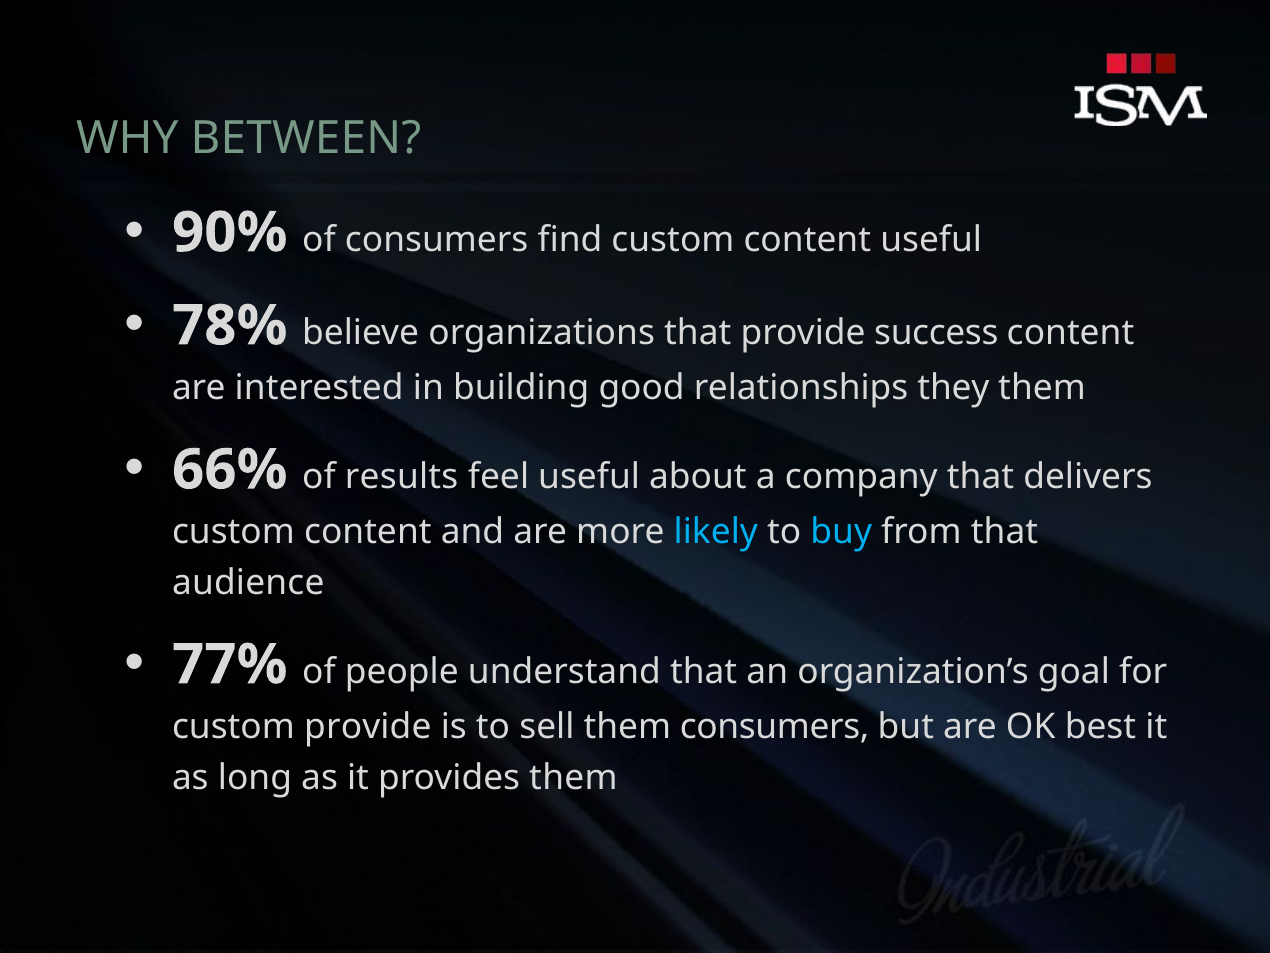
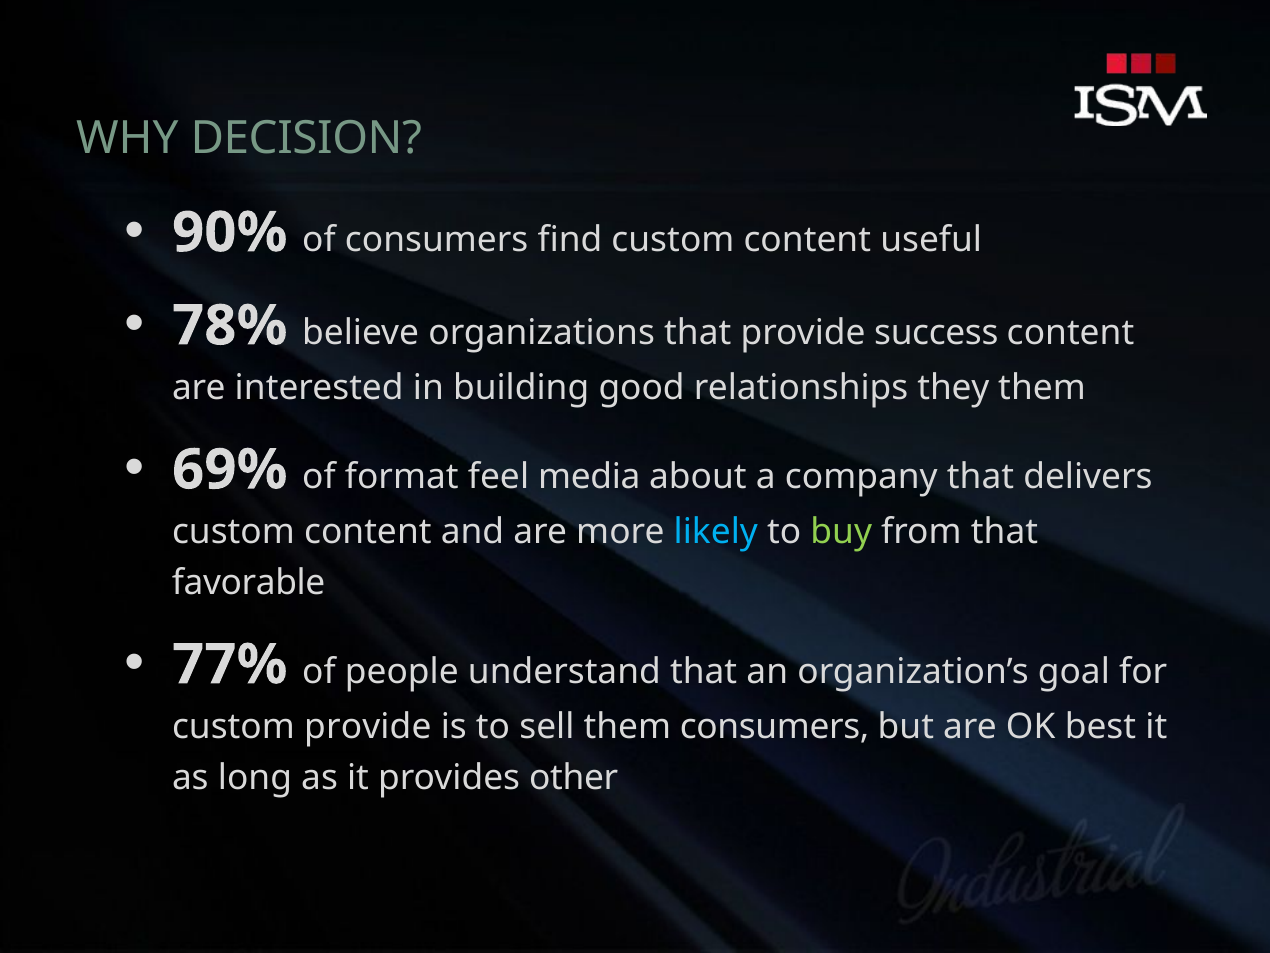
BETWEEN: BETWEEN -> DECISION (306, 139)
66%: 66% -> 69% (230, 470)
results: results -> format (402, 477)
feel useful: useful -> media (589, 477)
buy colour: light blue -> light green (841, 532)
audience: audience -> favorable (249, 582)
provides them: them -> other (574, 777)
